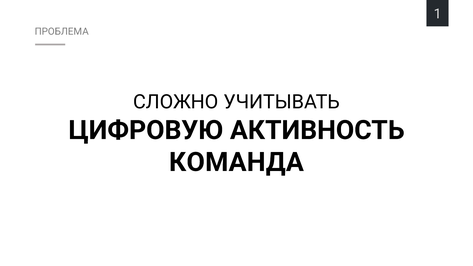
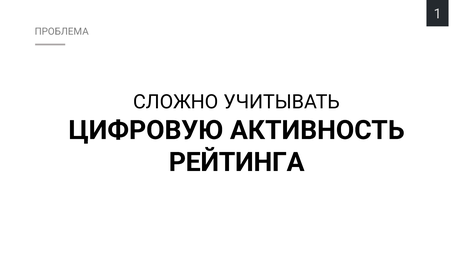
КОМАНДА: КОМАНДА -> РЕЙТИНГА (237, 162)
